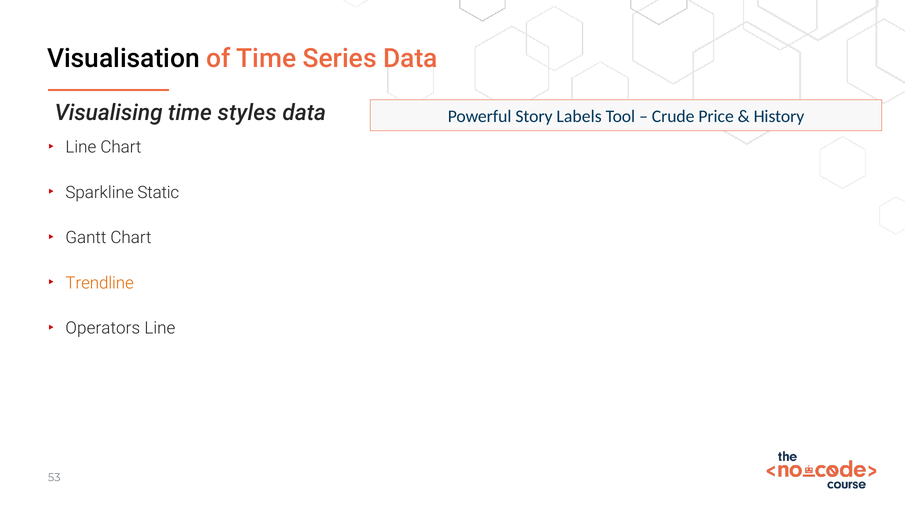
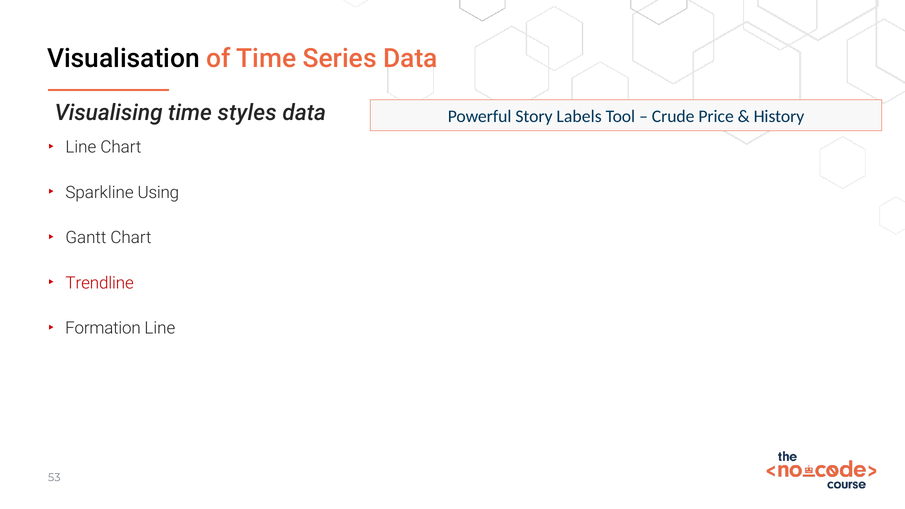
Static: Static -> Using (158, 192)
Trendline colour: orange -> red (100, 283)
Operators: Operators -> Formation (103, 328)
